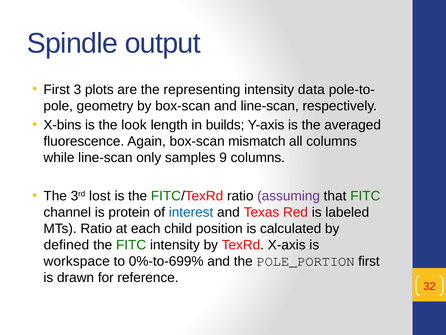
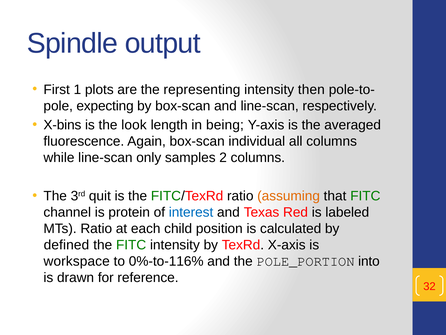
3: 3 -> 1 (77, 89)
data: data -> then (311, 89)
geometry: geometry -> expecting (105, 106)
builds: builds -> being (225, 125)
mismatch: mismatch -> individual (257, 141)
9: 9 -> 2 (223, 158)
lost: lost -> quit (100, 196)
assuming colour: purple -> orange (289, 196)
0%-to-699%: 0%-to-699% -> 0%-to-116% (166, 261)
POLE_PORTION first: first -> into (369, 261)
